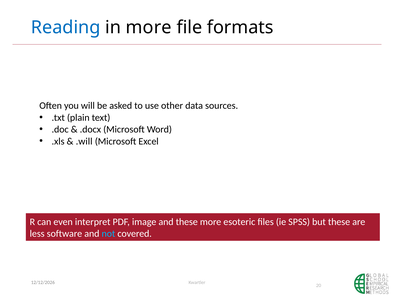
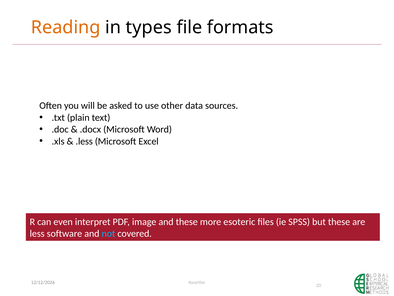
Reading colour: blue -> orange (66, 27)
in more: more -> types (149, 27)
.will: .will -> .less (84, 141)
